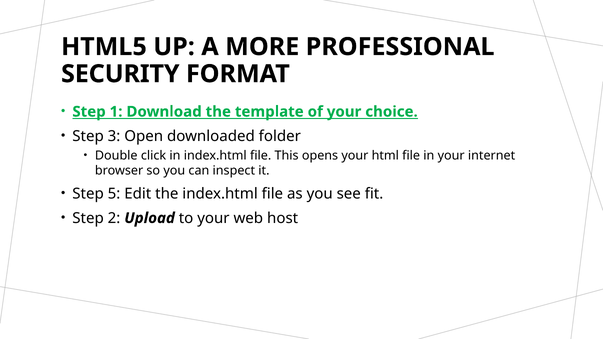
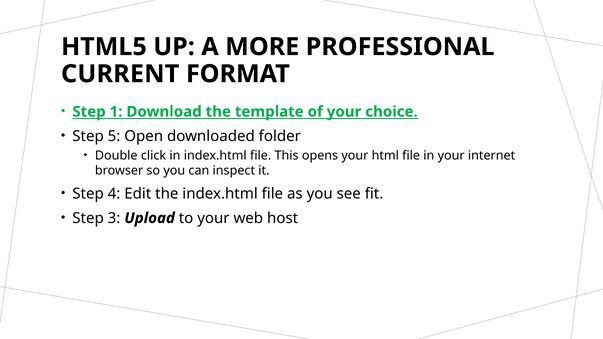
SECURITY: SECURITY -> CURRENT (120, 74)
3: 3 -> 5 (114, 136)
5: 5 -> 4 (114, 194)
2: 2 -> 3 (114, 218)
